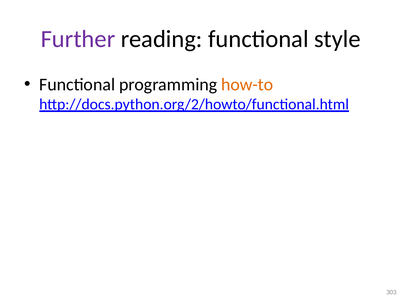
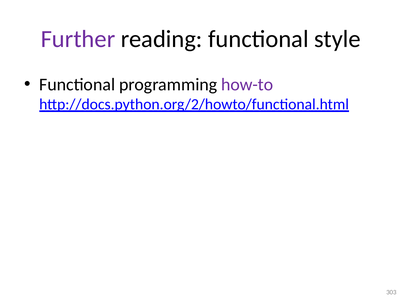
how-to colour: orange -> purple (247, 84)
